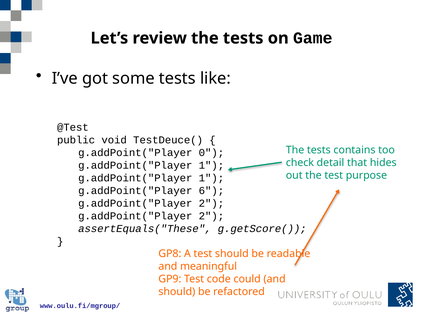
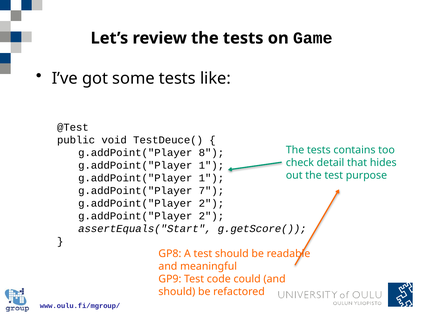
0: 0 -> 8 (211, 153)
6: 6 -> 7 (211, 191)
assertEquals("These: assertEquals("These -> assertEquals("Start (145, 229)
